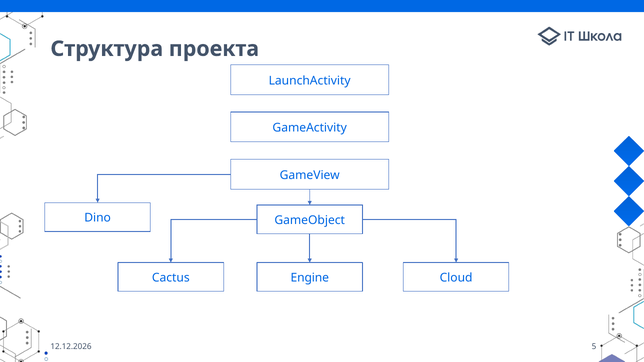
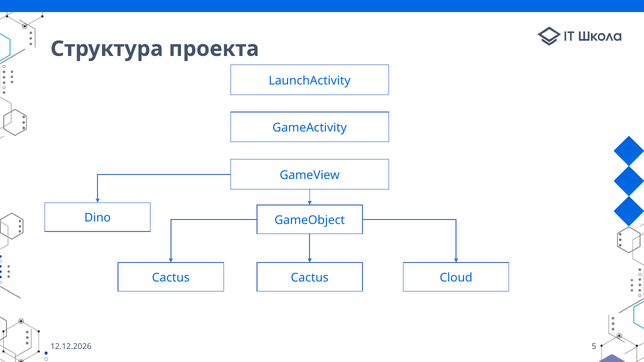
Cactus Engine: Engine -> Cactus (310, 278)
